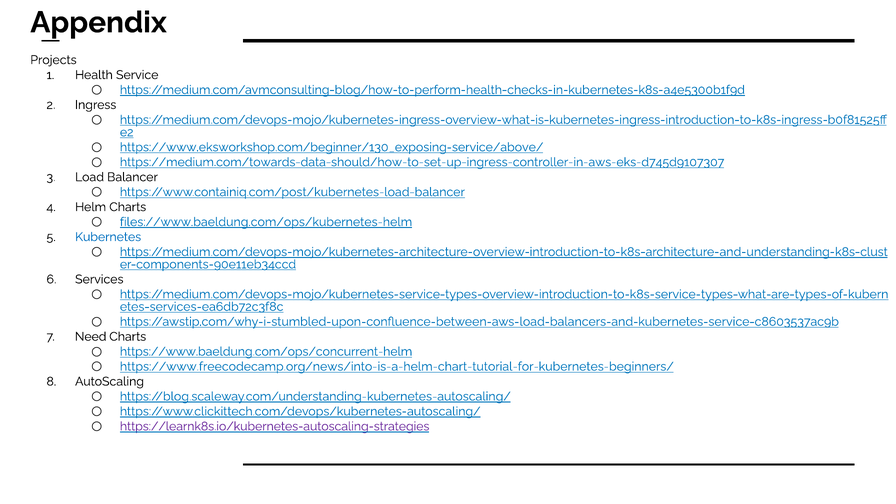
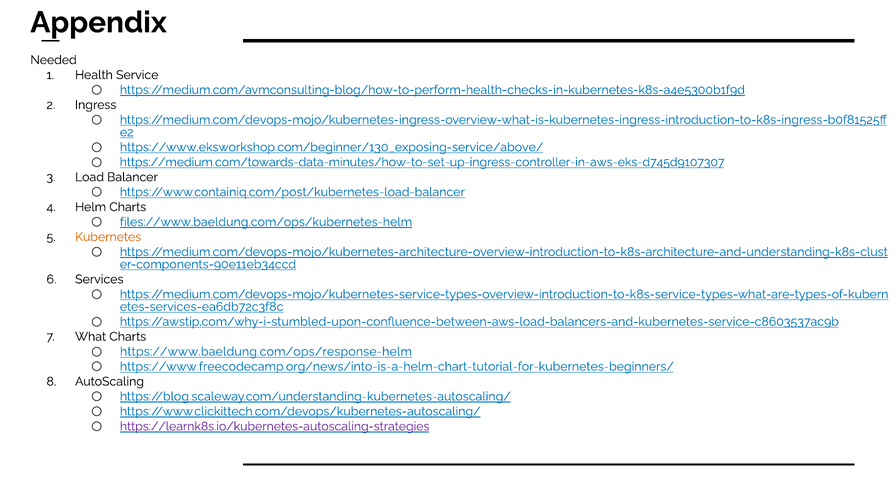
Projects: Projects -> Needed (53, 60)
https://medium.com/towards-data-should/how-to-set-up-ingress-controller-in-aws-eks-d745d9107307: https://medium.com/towards-data-should/how-to-set-up-ingress-controller-in-aws-eks-d745d9107307 -> https://medium.com/towards-data-minutes/how-to-set-up-ingress-controller-in-aws-eks-d745d9107307 (422, 162)
Kubernetes colour: blue -> orange (108, 237)
Need: Need -> What (91, 337)
https://www.baeldung.com/ops/concurrent-helm: https://www.baeldung.com/ops/concurrent-helm -> https://www.baeldung.com/ops/response-helm (266, 352)
